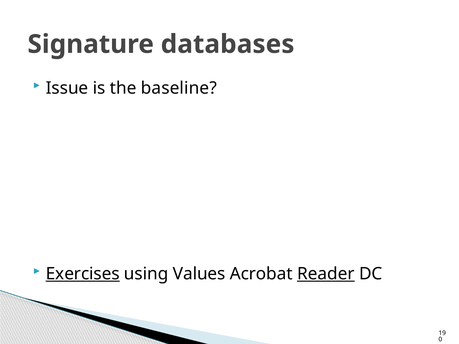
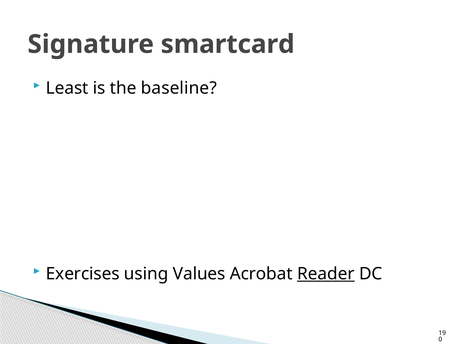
databases: databases -> smartcard (228, 44)
Issue: Issue -> Least (67, 88)
Exercises underline: present -> none (83, 274)
